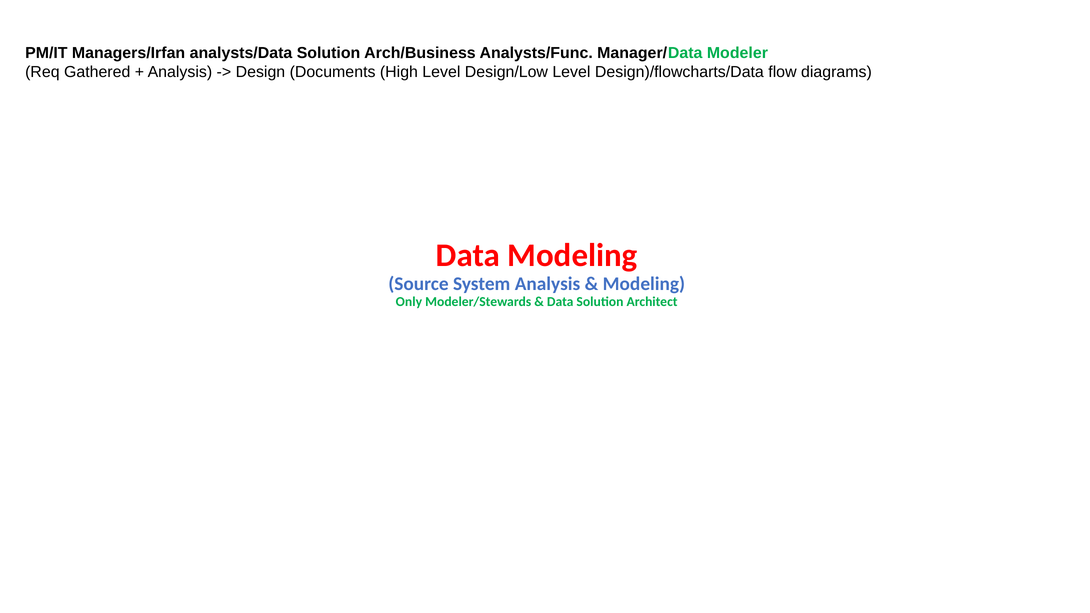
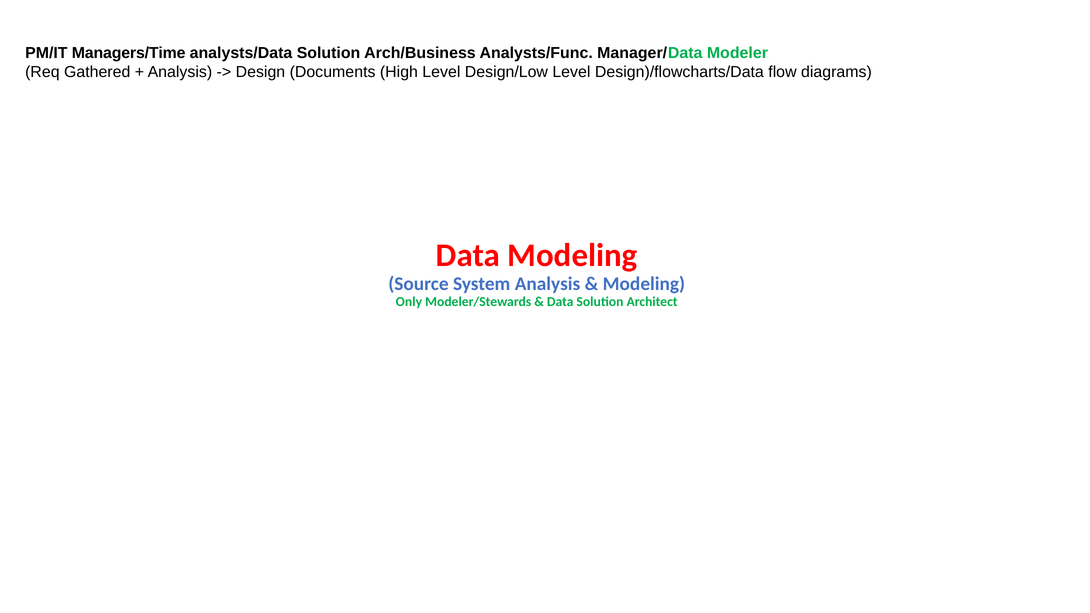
Managers/Irfan: Managers/Irfan -> Managers/Time (129, 53)
